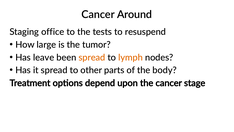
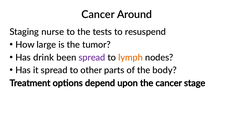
office: office -> nurse (53, 32)
leave: leave -> drink (44, 57)
spread colour: orange -> purple (92, 57)
